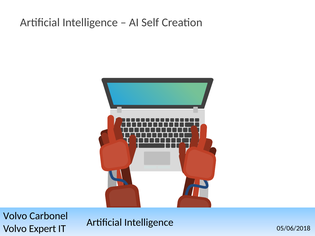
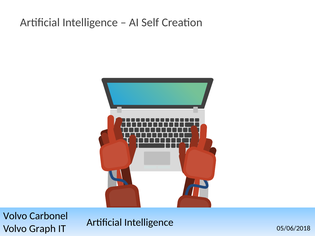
Expert: Expert -> Graph (42, 229)
